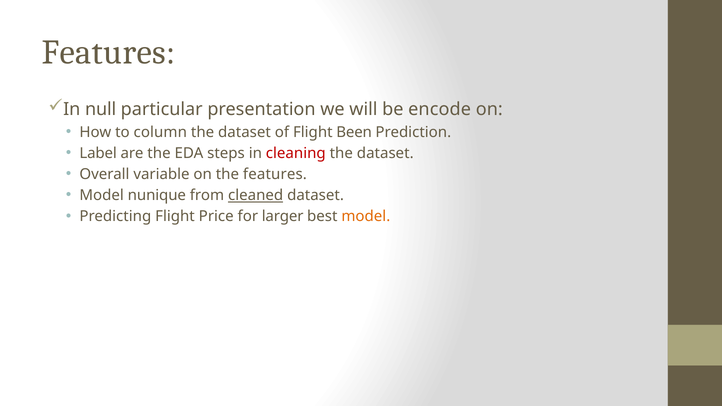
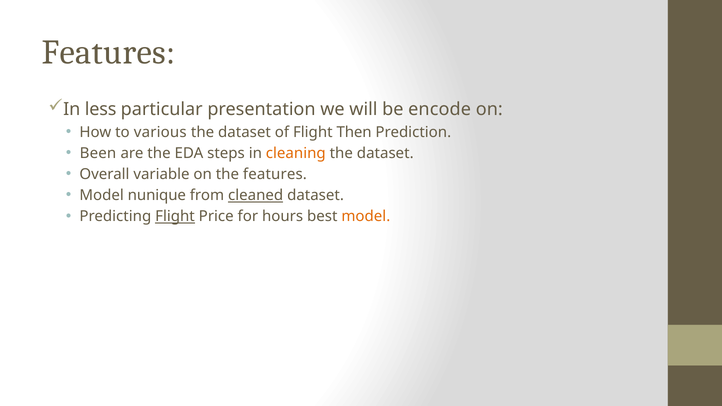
null: null -> less (101, 110)
column: column -> various (160, 132)
Been: Been -> Then (354, 132)
Label: Label -> Been (98, 153)
cleaning colour: red -> orange (296, 153)
Flight underline: none -> present (175, 217)
larger: larger -> hours (283, 217)
